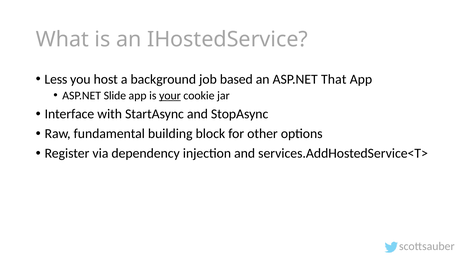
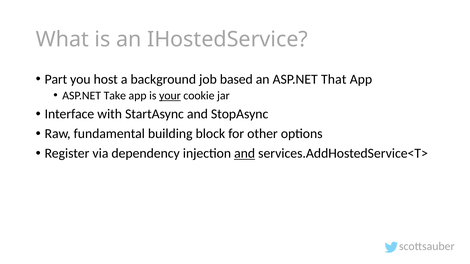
Less: Less -> Part (56, 79)
Slide: Slide -> Take (115, 96)
and underline: none -> present (245, 154)
